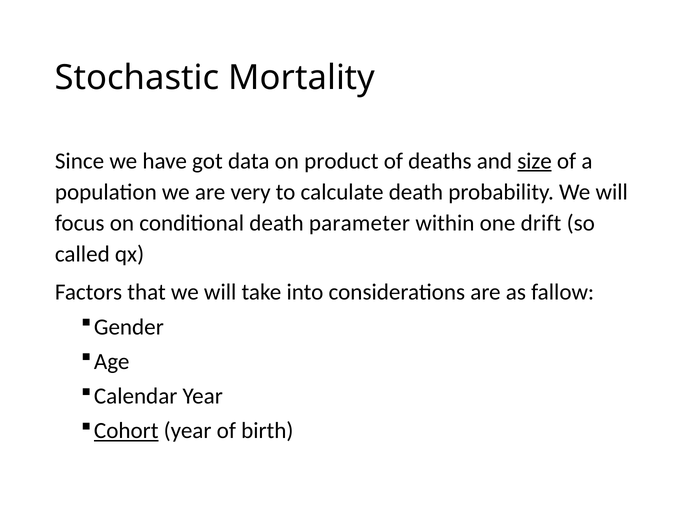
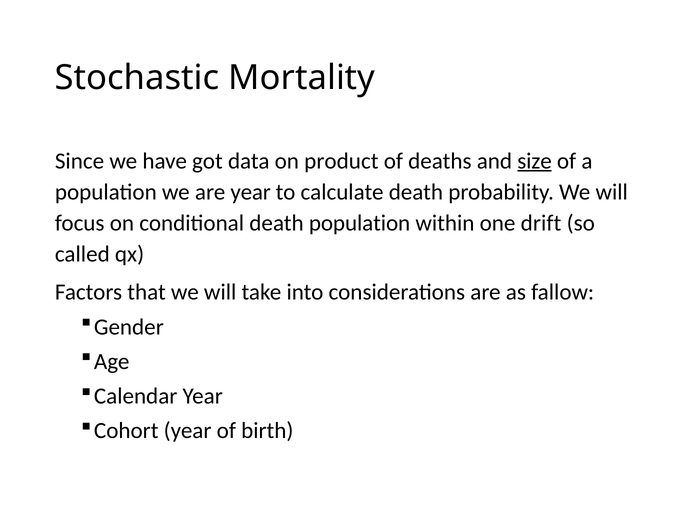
are very: very -> year (251, 192)
death parameter: parameter -> population (360, 223)
Cohort underline: present -> none (126, 431)
